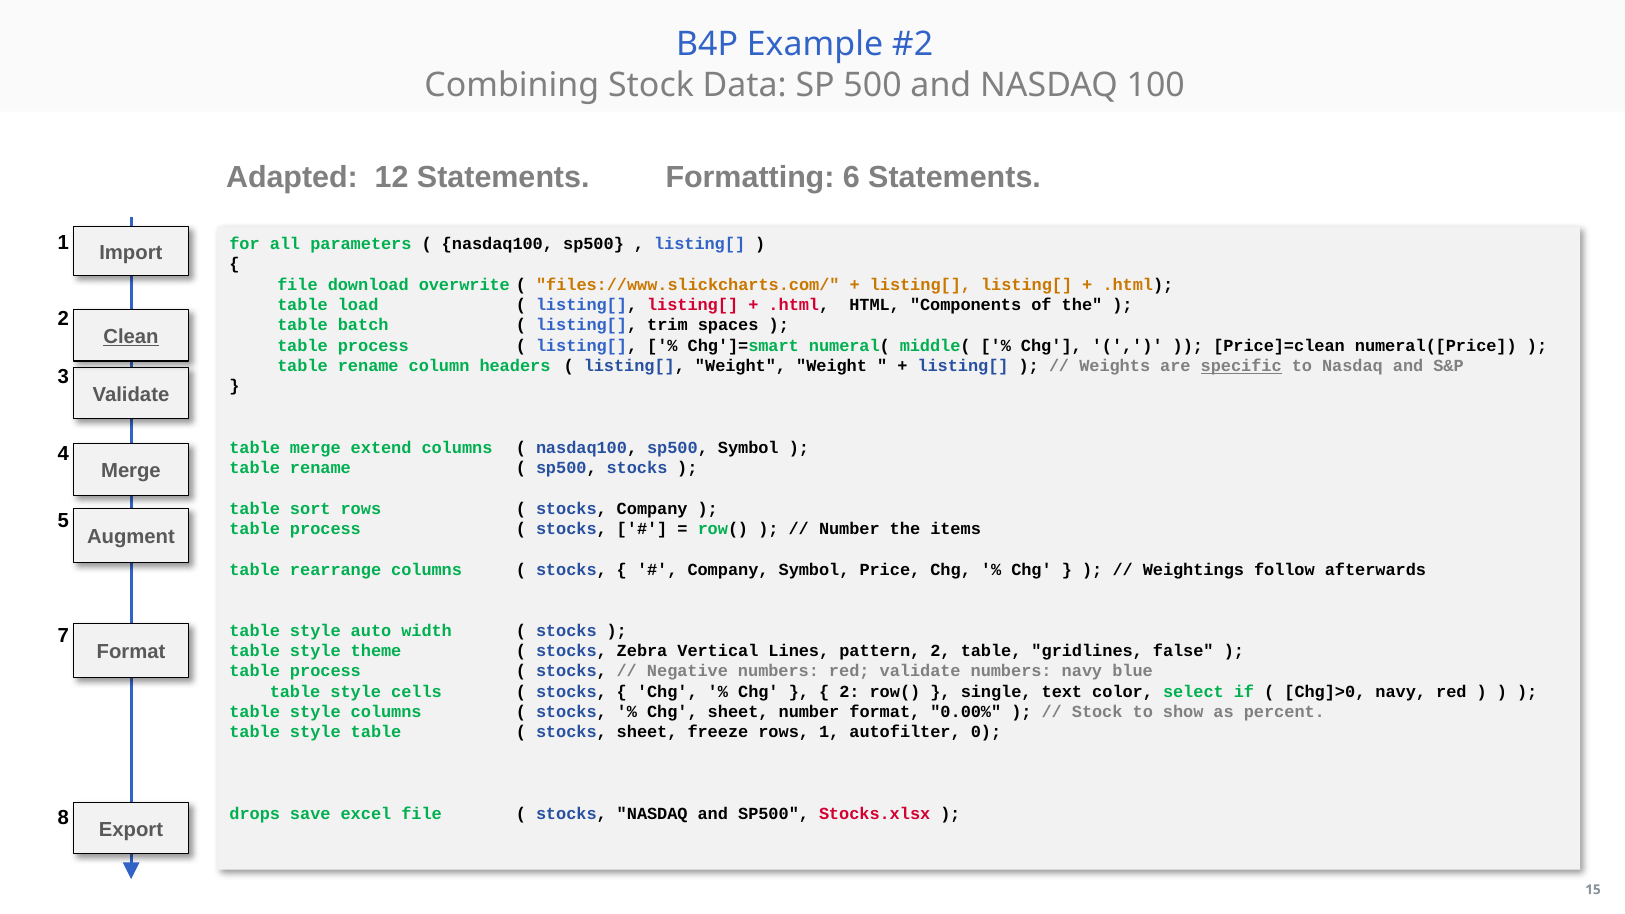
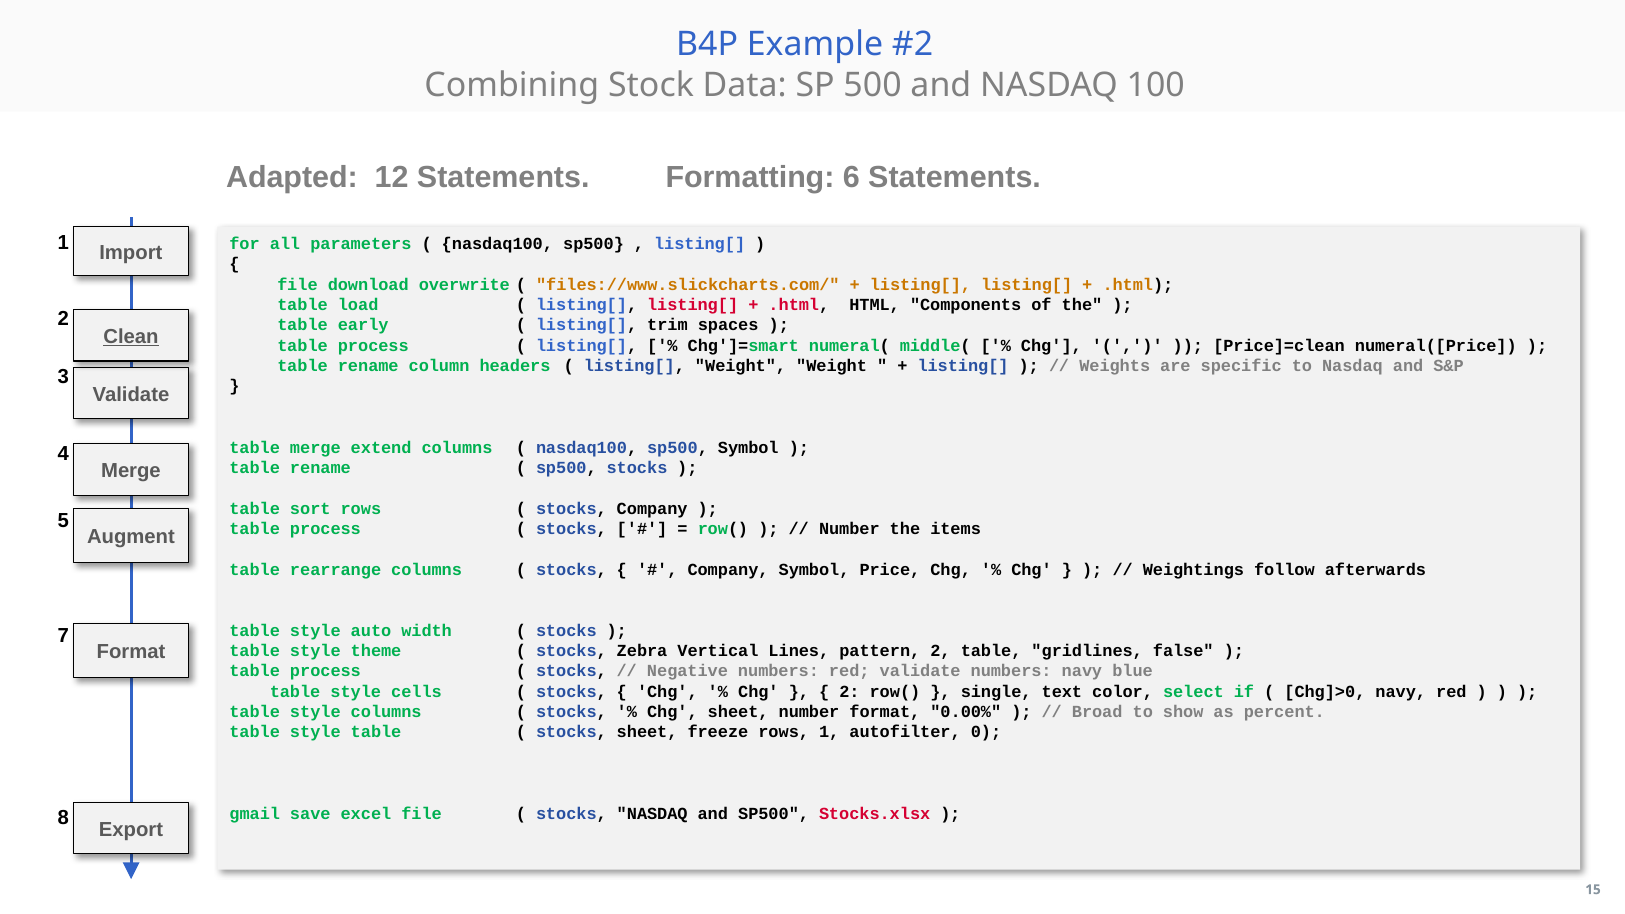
batch: batch -> early (363, 325)
specific underline: present -> none (1241, 366)
Stock: Stock -> Broad (1097, 712)
drops: drops -> gmail (255, 814)
